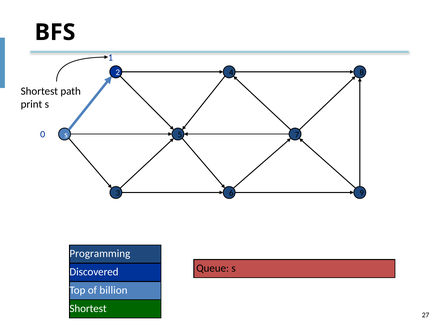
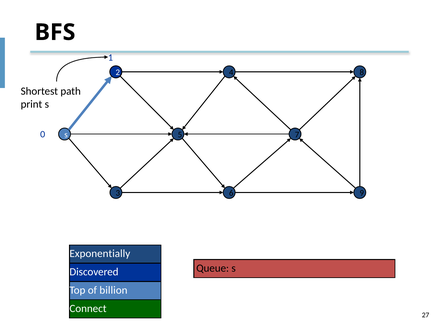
Programming: Programming -> Exponentially (100, 254)
Shortest: Shortest -> Connect (88, 309)
